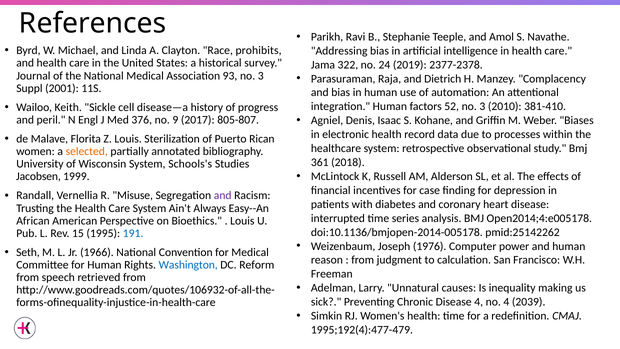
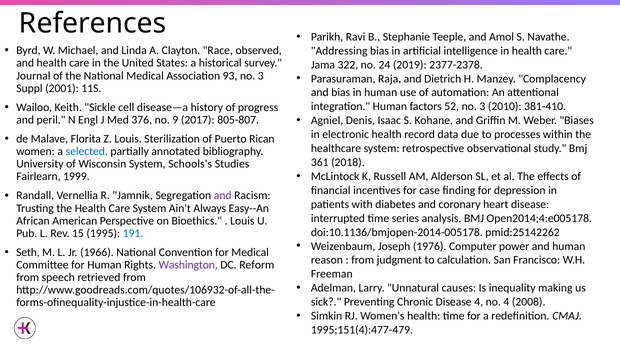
prohibits: prohibits -> observed (259, 51)
selected colour: orange -> blue (87, 151)
Jacobsen: Jacobsen -> Fairlearn (38, 176)
Misuse: Misuse -> Jamnik (133, 196)
Washington colour: blue -> purple (188, 265)
2039: 2039 -> 2008 (529, 302)
1995;192(4):477-479: 1995;192(4):477-479 -> 1995;151(4):477-479 (362, 330)
